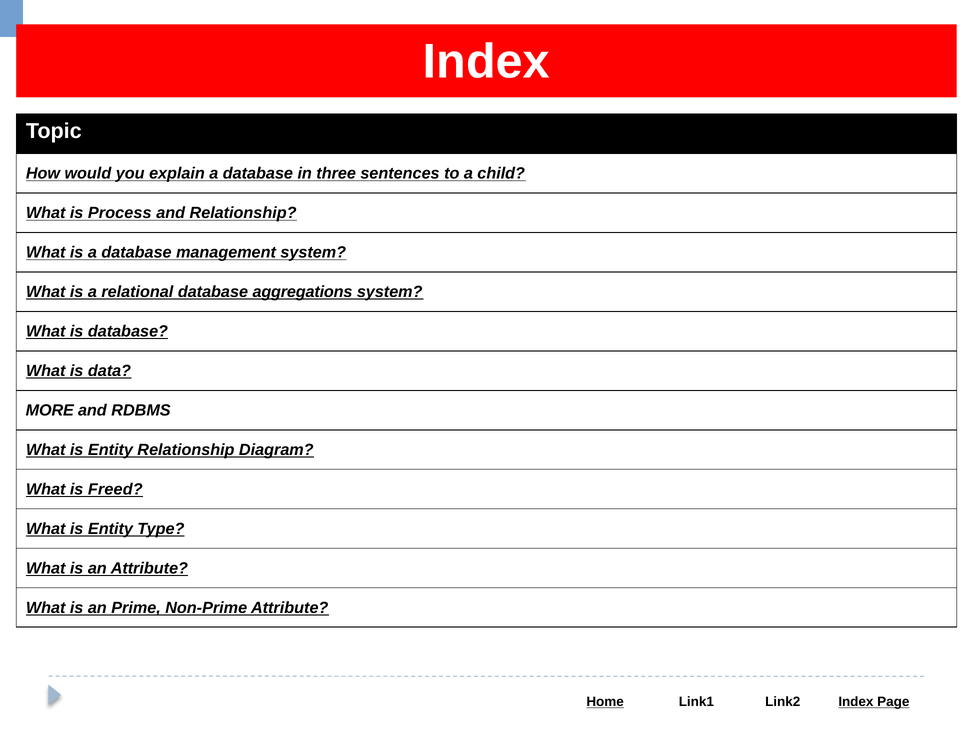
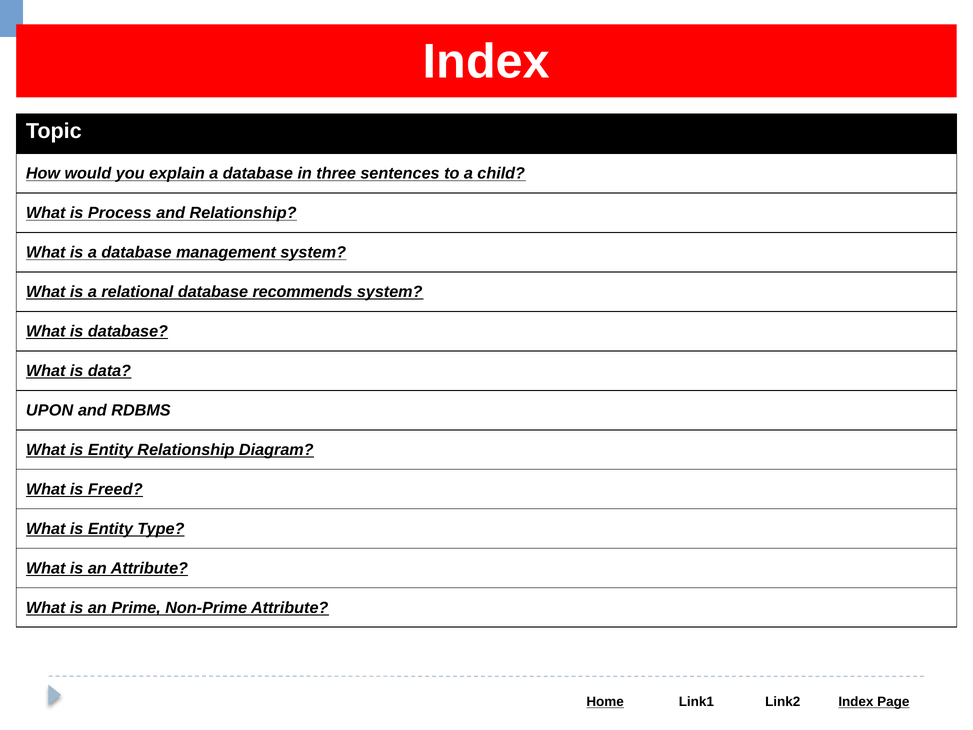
aggregations: aggregations -> recommends (302, 292)
MORE: MORE -> UPON (50, 410)
